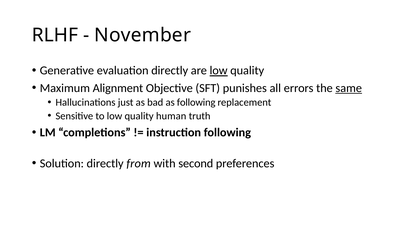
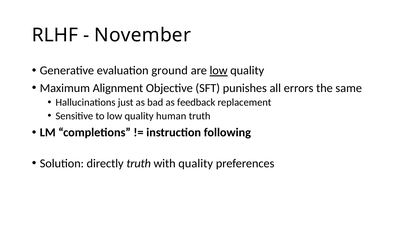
evaluation directly: directly -> ground (170, 71)
same underline: present -> none (349, 88)
as following: following -> feedback (196, 103)
directly from: from -> truth (139, 164)
with second: second -> quality (196, 164)
